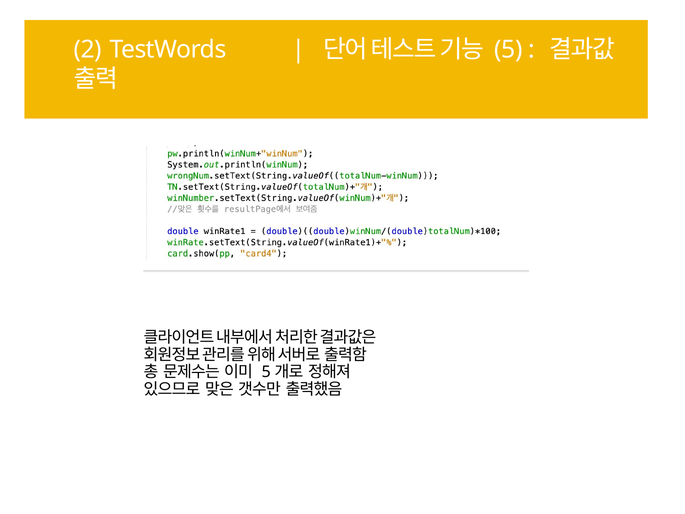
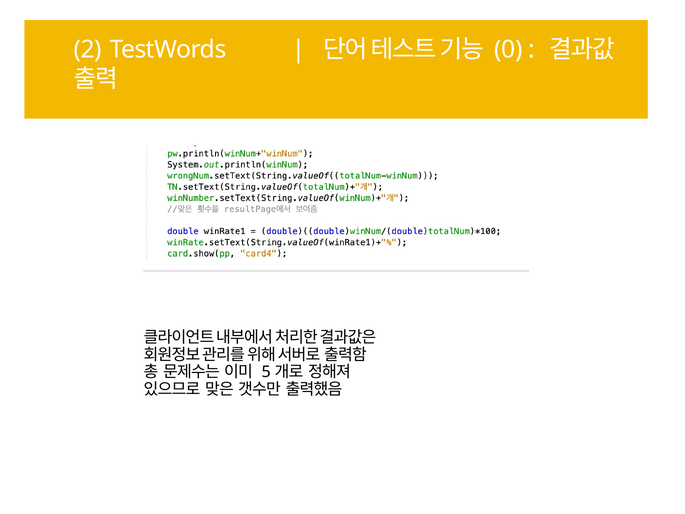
5: 5 -> 0 (508, 49)
